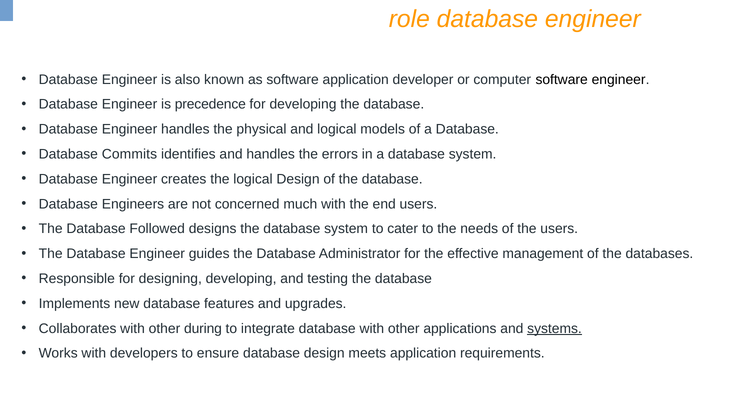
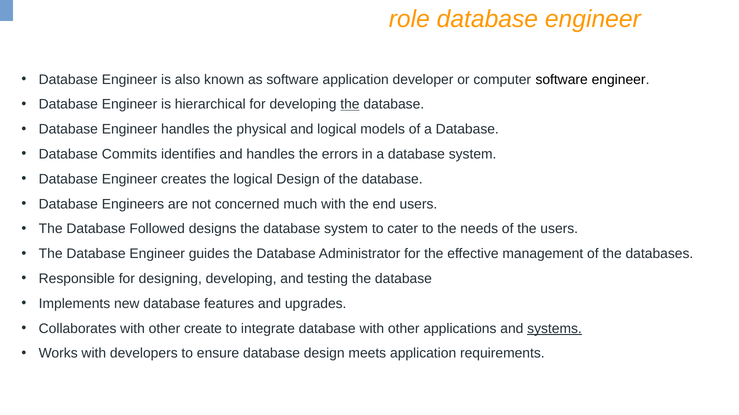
precedence: precedence -> hierarchical (210, 105)
the underline: none -> present (350, 105)
during: during -> create (203, 329)
